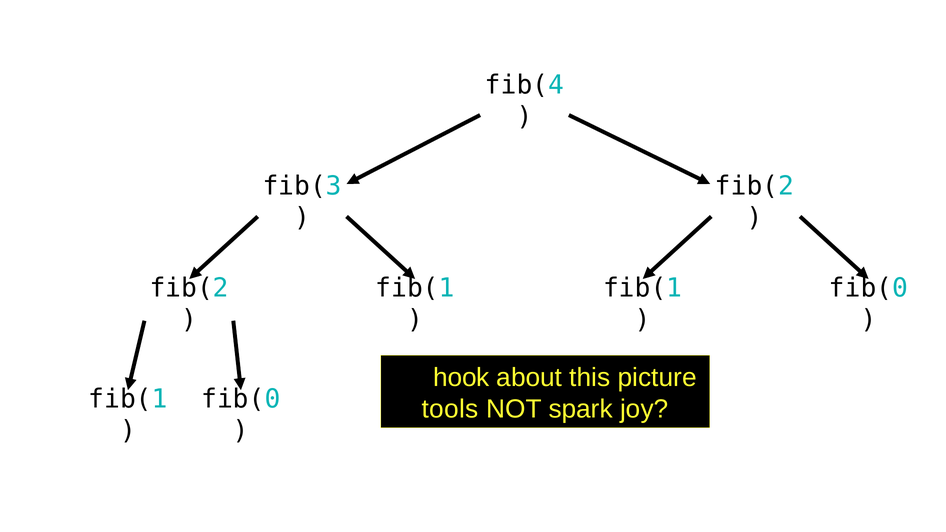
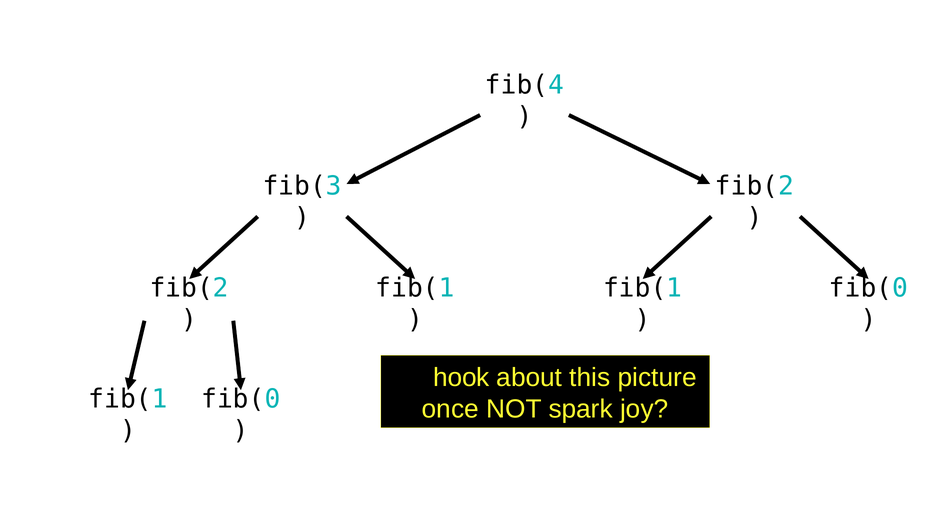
tools: tools -> once (450, 409)
